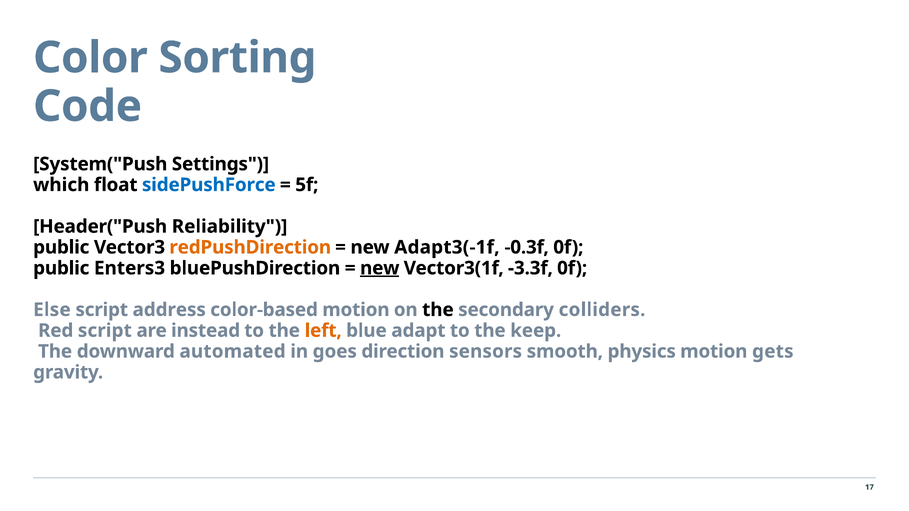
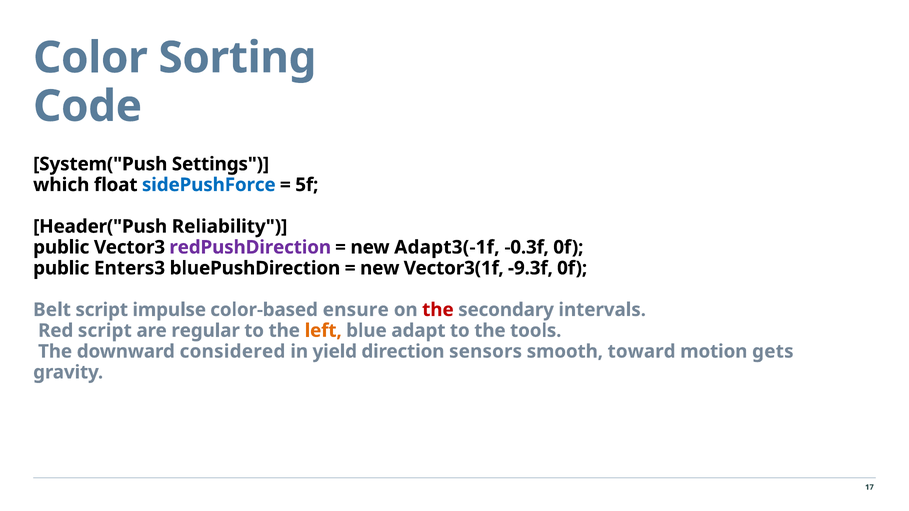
redPushDirection colour: orange -> purple (250, 247)
new underline: present -> none (380, 268)
-3.3f: -3.3f -> -9.3f (530, 268)
Else: Else -> Belt (52, 310)
address: address -> impulse (169, 310)
color-based motion: motion -> ensure (356, 310)
the colour: black -> red (438, 310)
colliders: colliders -> intervals (602, 310)
instead: instead -> regular (206, 331)
keep: keep -> tools (536, 331)
automated: automated -> considered (233, 352)
goes: goes -> yield (335, 352)
physics: physics -> toward (642, 352)
